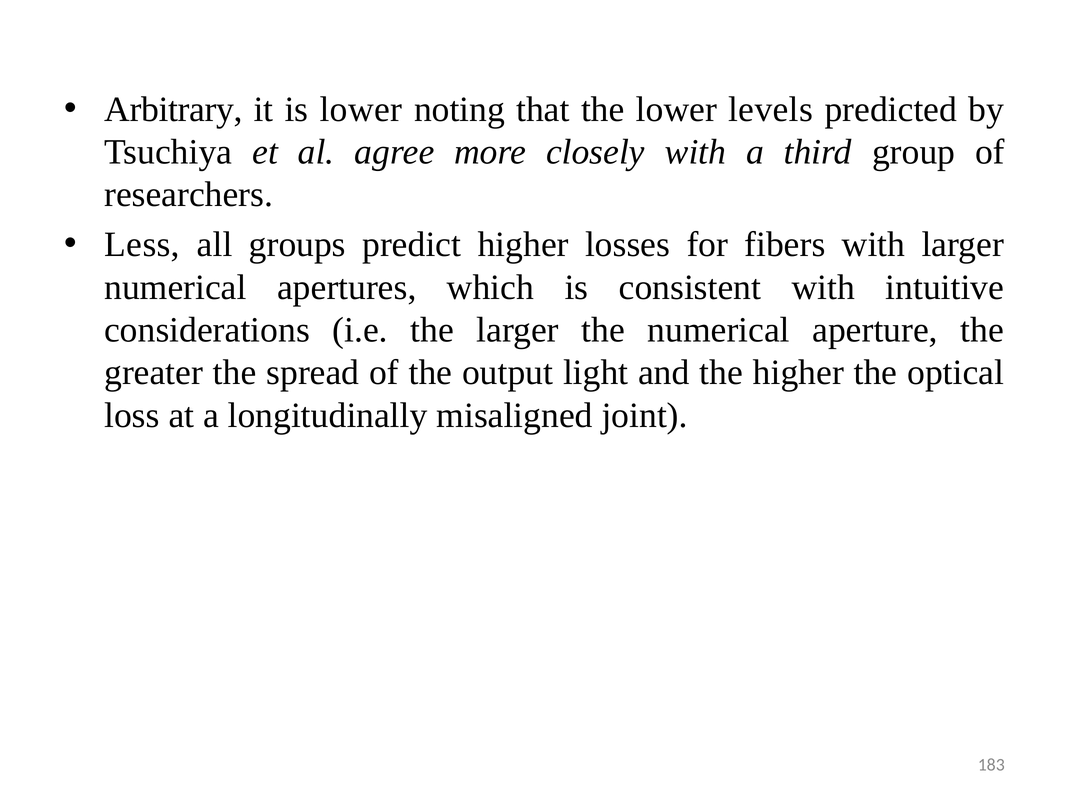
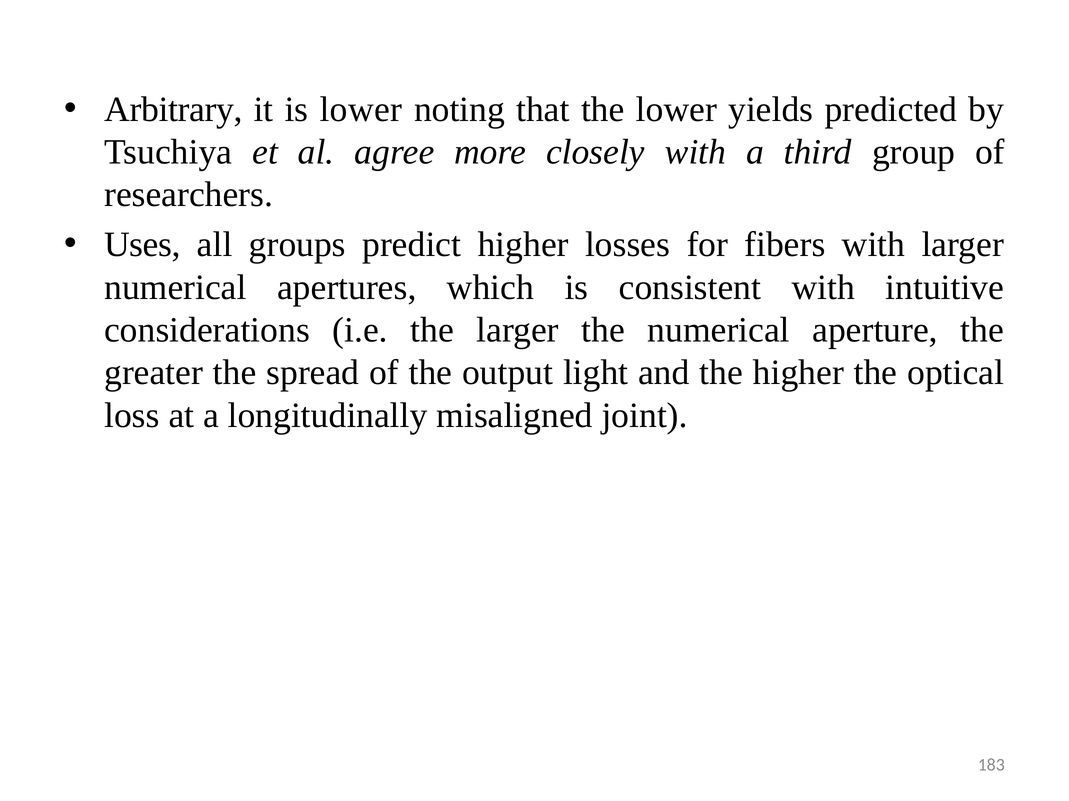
levels: levels -> yields (771, 109)
Less: Less -> Uses (142, 245)
